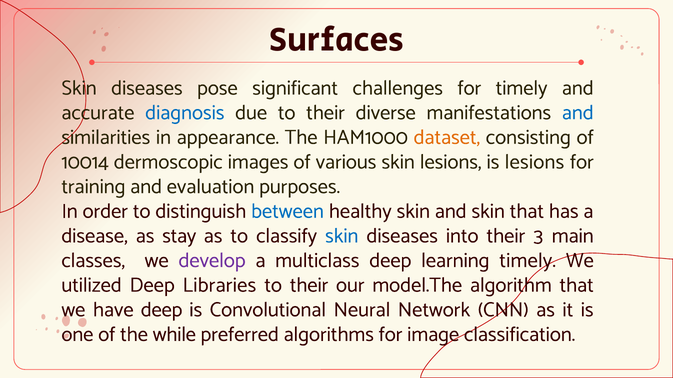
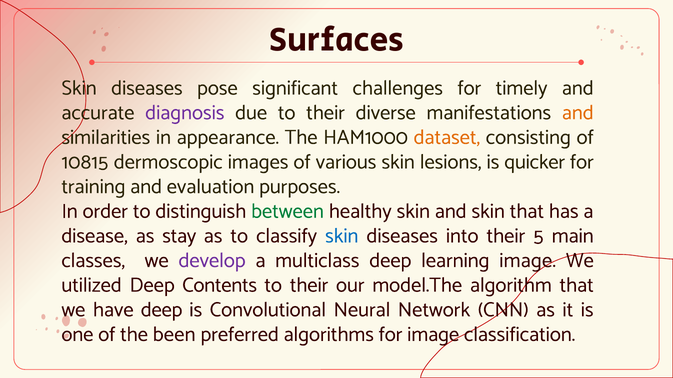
diagnosis colour: blue -> purple (185, 113)
and colour: blue -> orange (578, 113)
10014: 10014 -> 10815 (85, 162)
is lesions: lesions -> quicker (535, 162)
between colour: blue -> green (288, 211)
3: 3 -> 5 (538, 236)
learning timely: timely -> image (528, 261)
Libraries: Libraries -> Contents (220, 285)
while: while -> been (174, 335)
